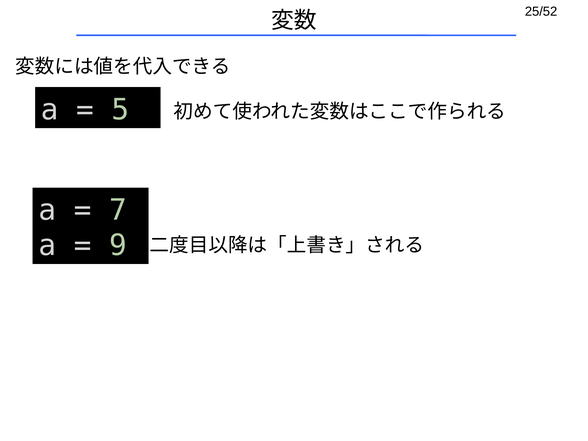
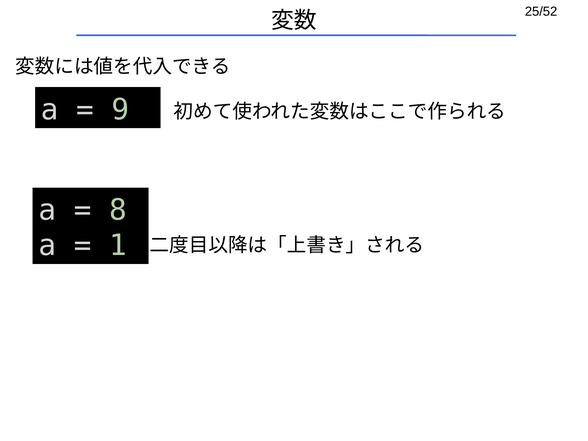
5: 5 -> 9 (120, 110)
7: 7 -> 8 (118, 210)
9: 9 -> 1 (118, 246)
